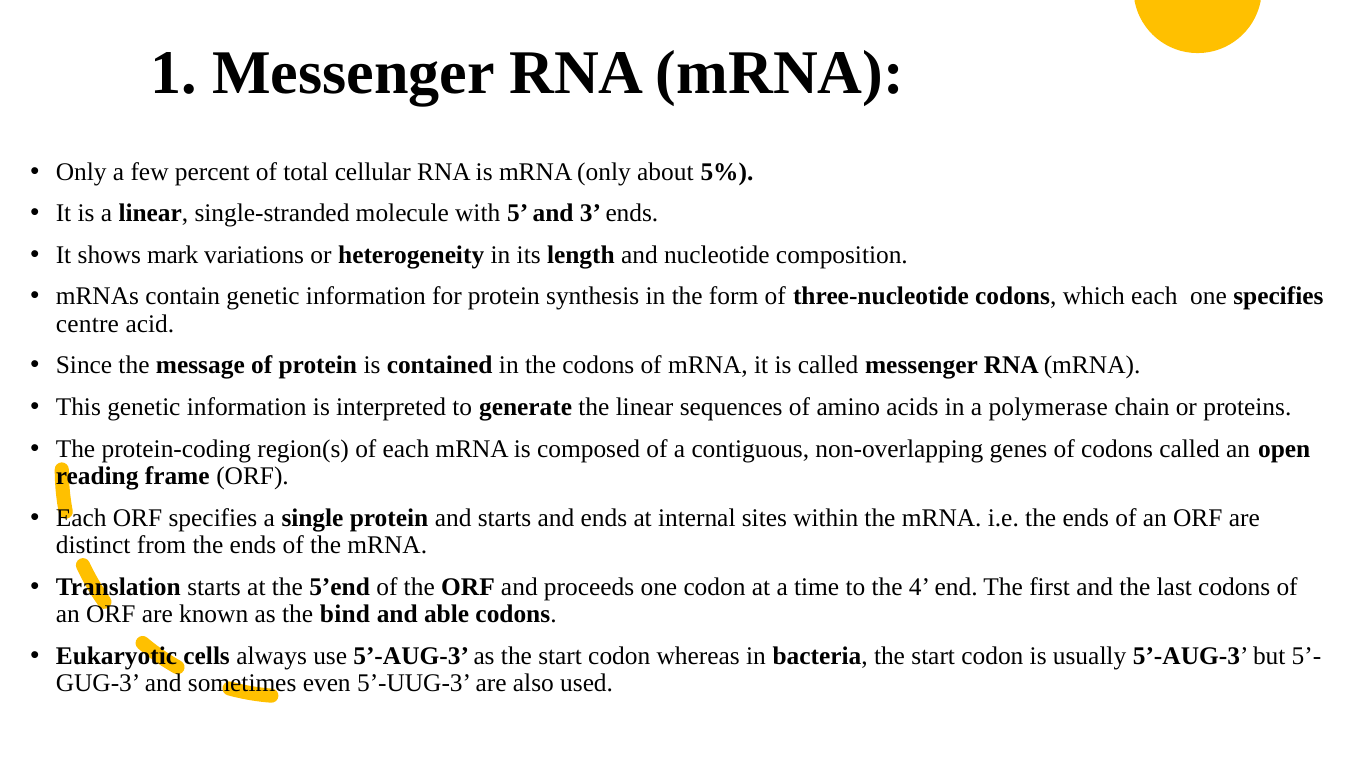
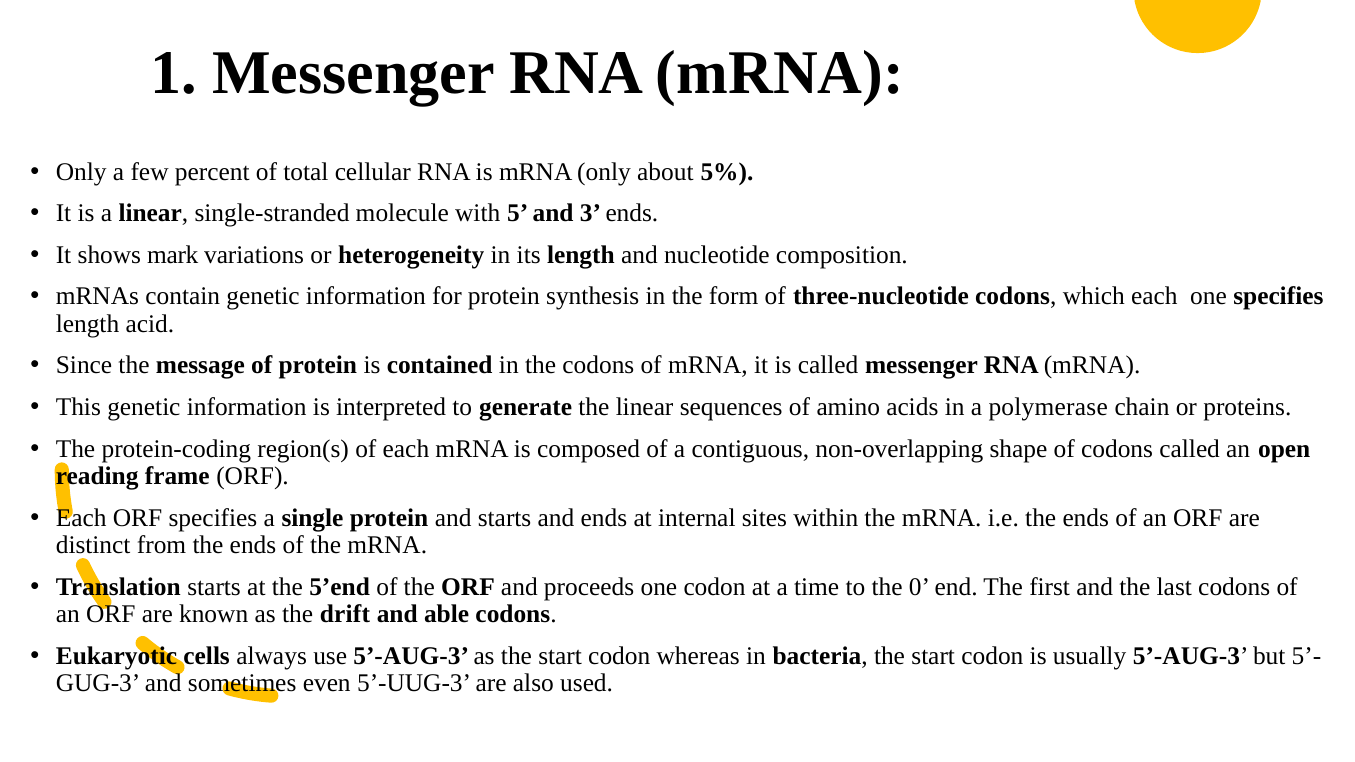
centre: centre -> length (88, 324)
genes: genes -> shape (1018, 449)
4: 4 -> 0 (920, 587)
bind: bind -> drift (345, 614)
